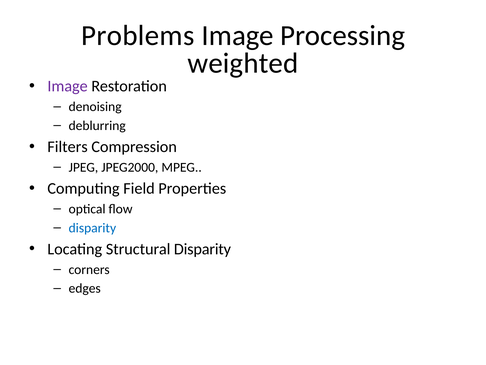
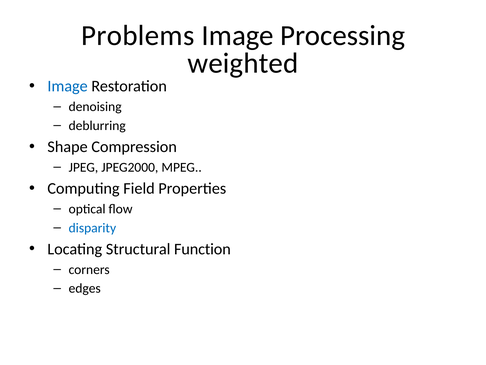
Image colour: purple -> blue (68, 86)
Filters: Filters -> Shape (68, 147)
Structural Disparity: Disparity -> Function (202, 249)
